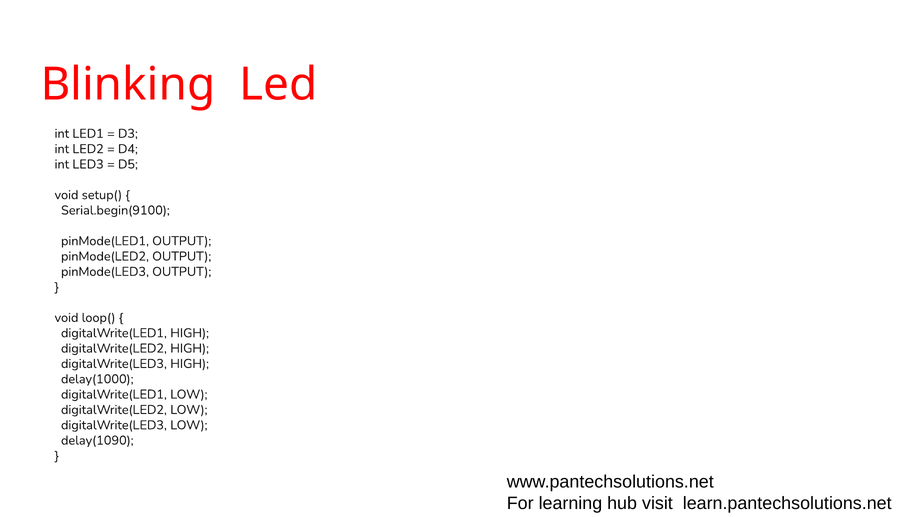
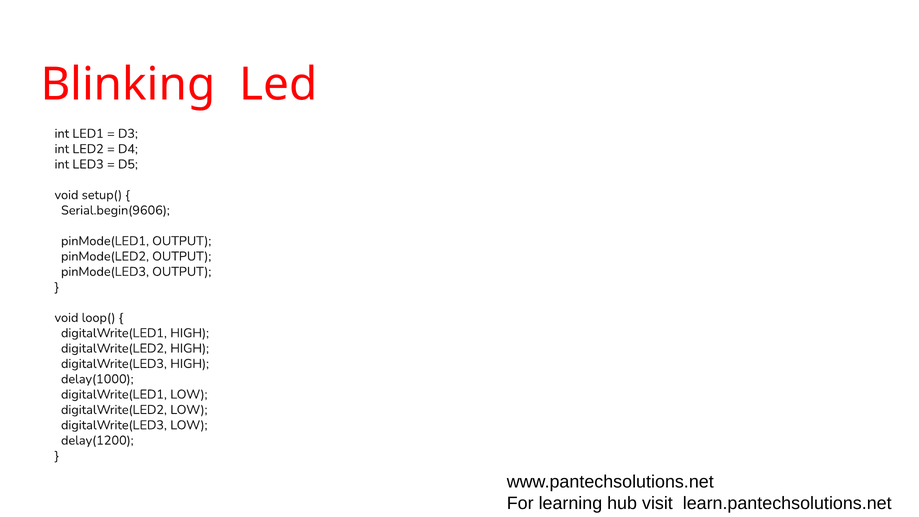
Serial.begin(9100: Serial.begin(9100 -> Serial.begin(9606 (115, 210)
delay(1090: delay(1090 -> delay(1200 (97, 440)
